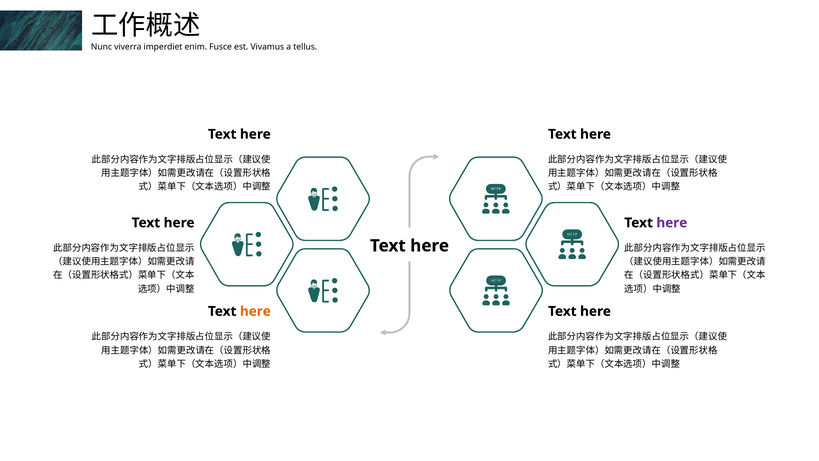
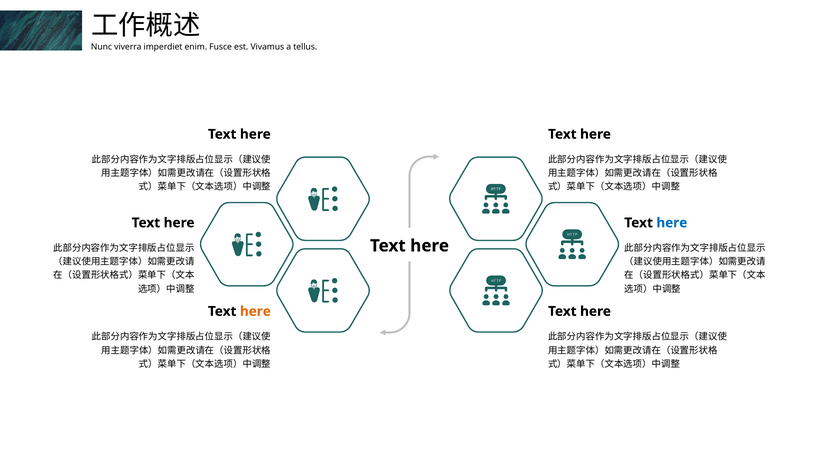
here colour: purple -> blue (672, 223)
